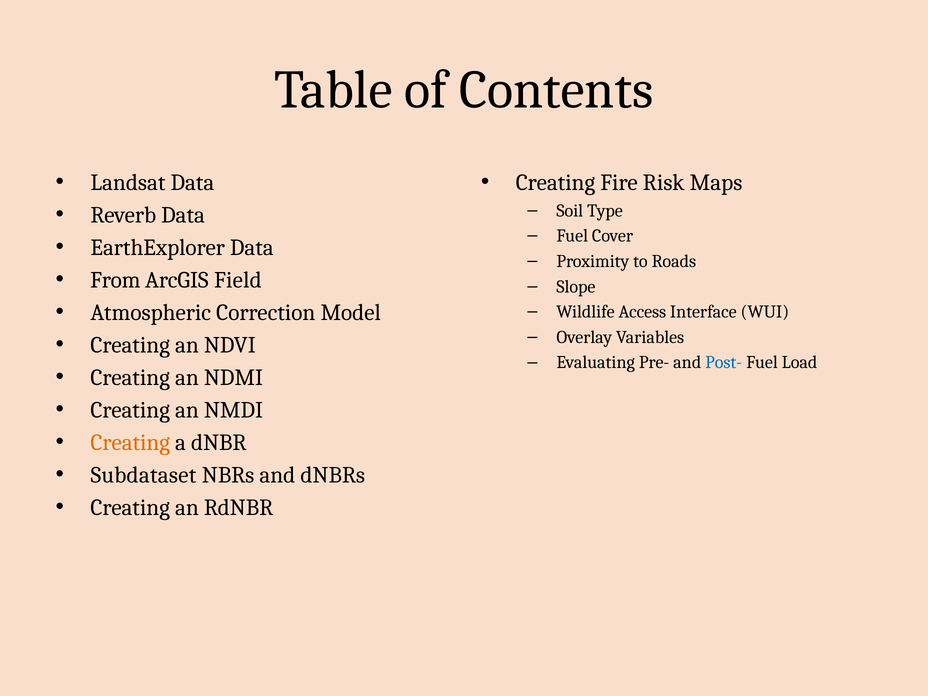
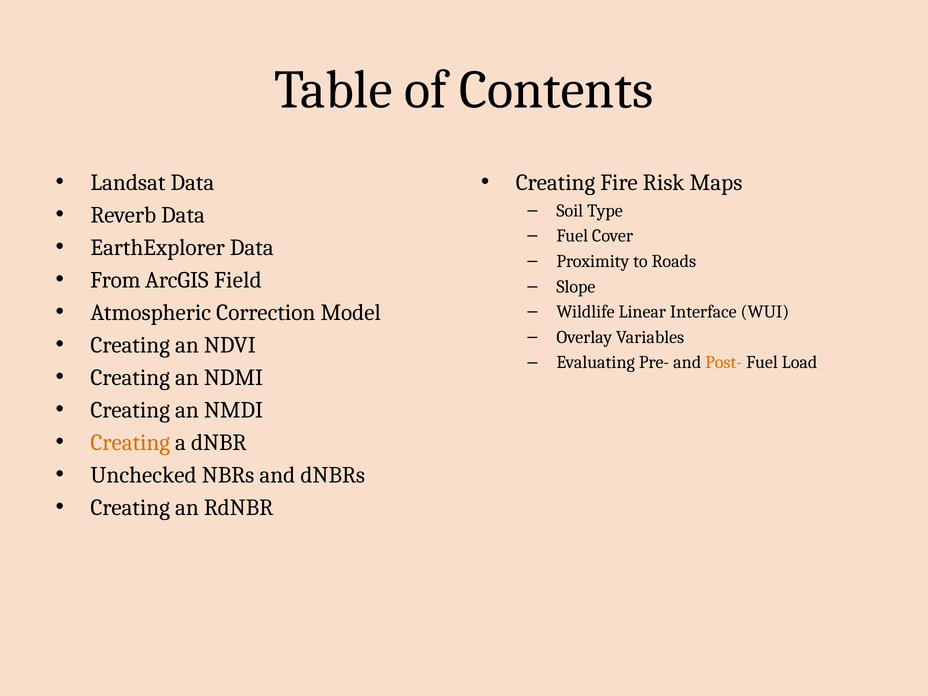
Access: Access -> Linear (642, 312)
Post- colour: blue -> orange (724, 363)
Subdataset: Subdataset -> Unchecked (144, 475)
